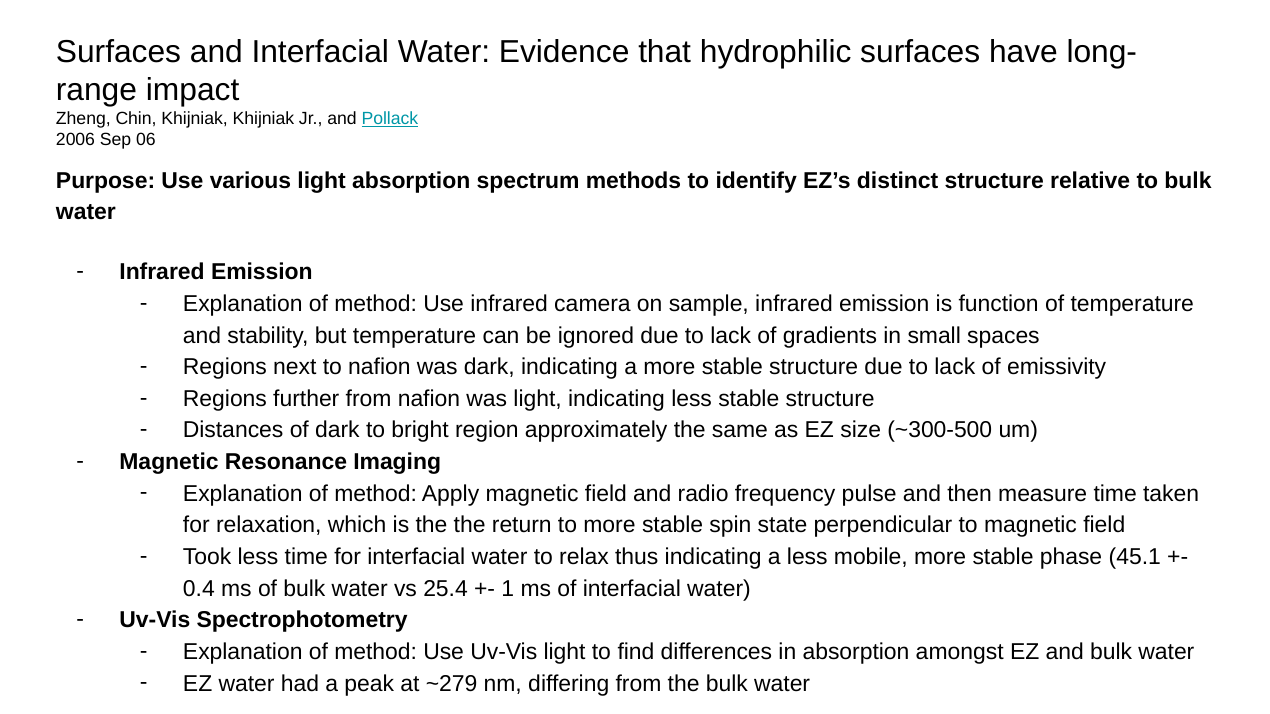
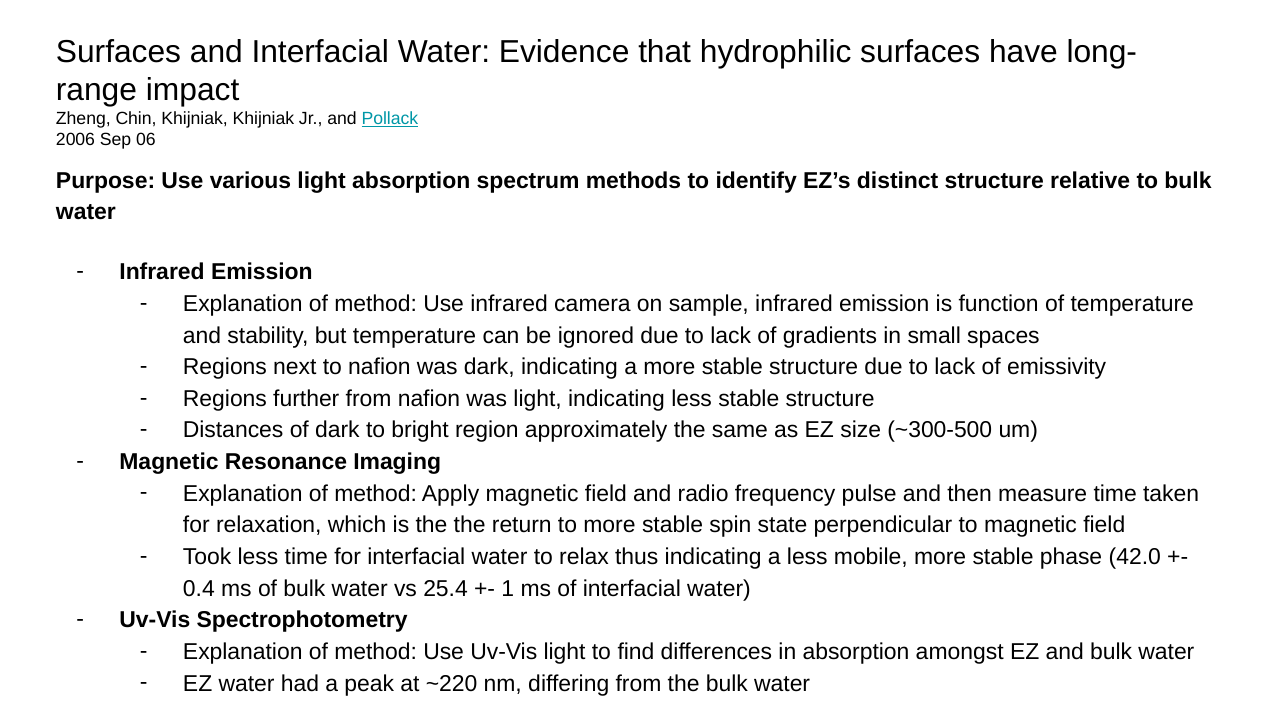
45.1: 45.1 -> 42.0 (1135, 557)
~279: ~279 -> ~220 (452, 684)
